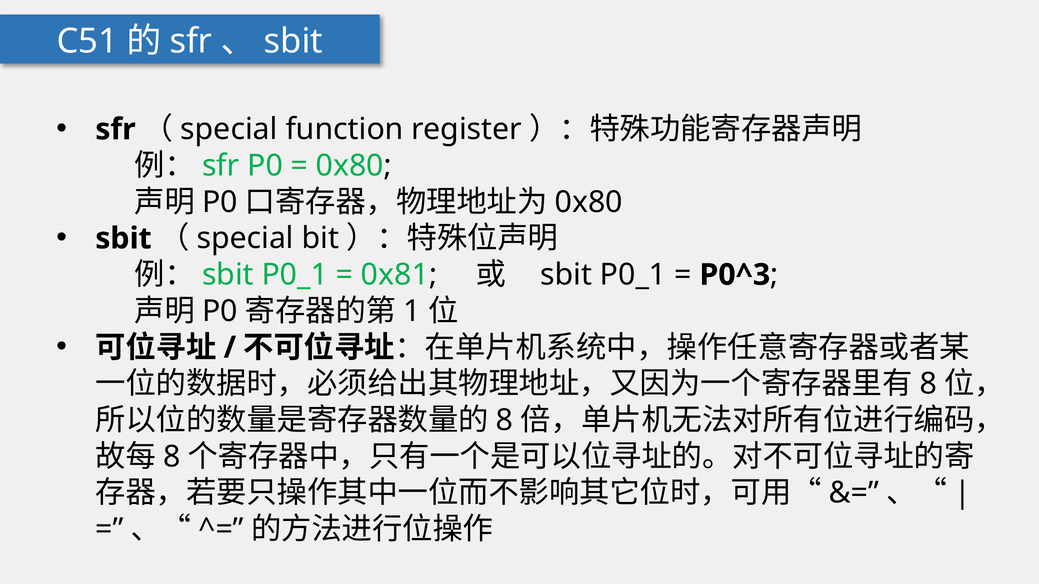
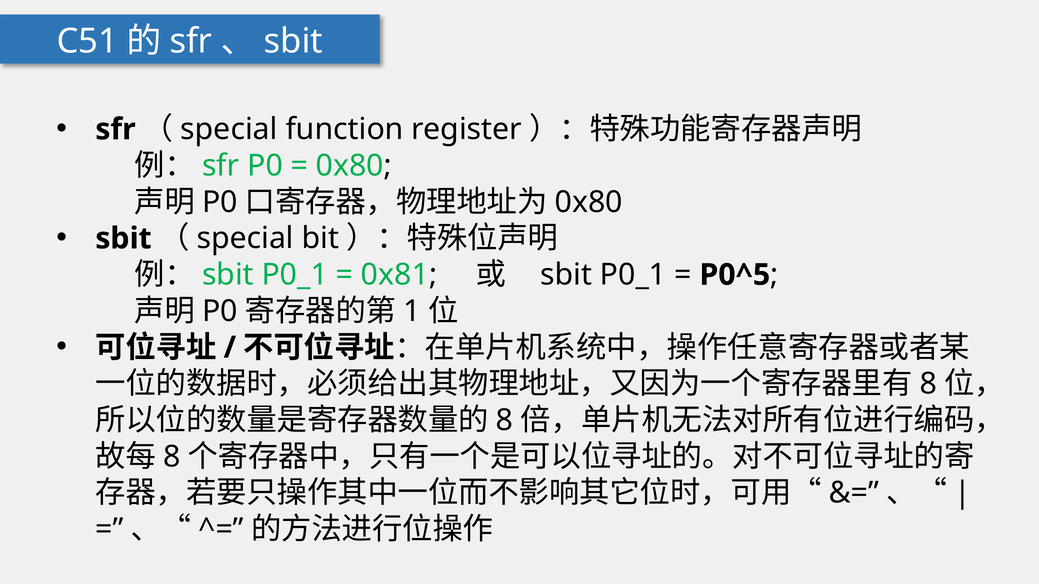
P0^3: P0^3 -> P0^5 (735, 275)
